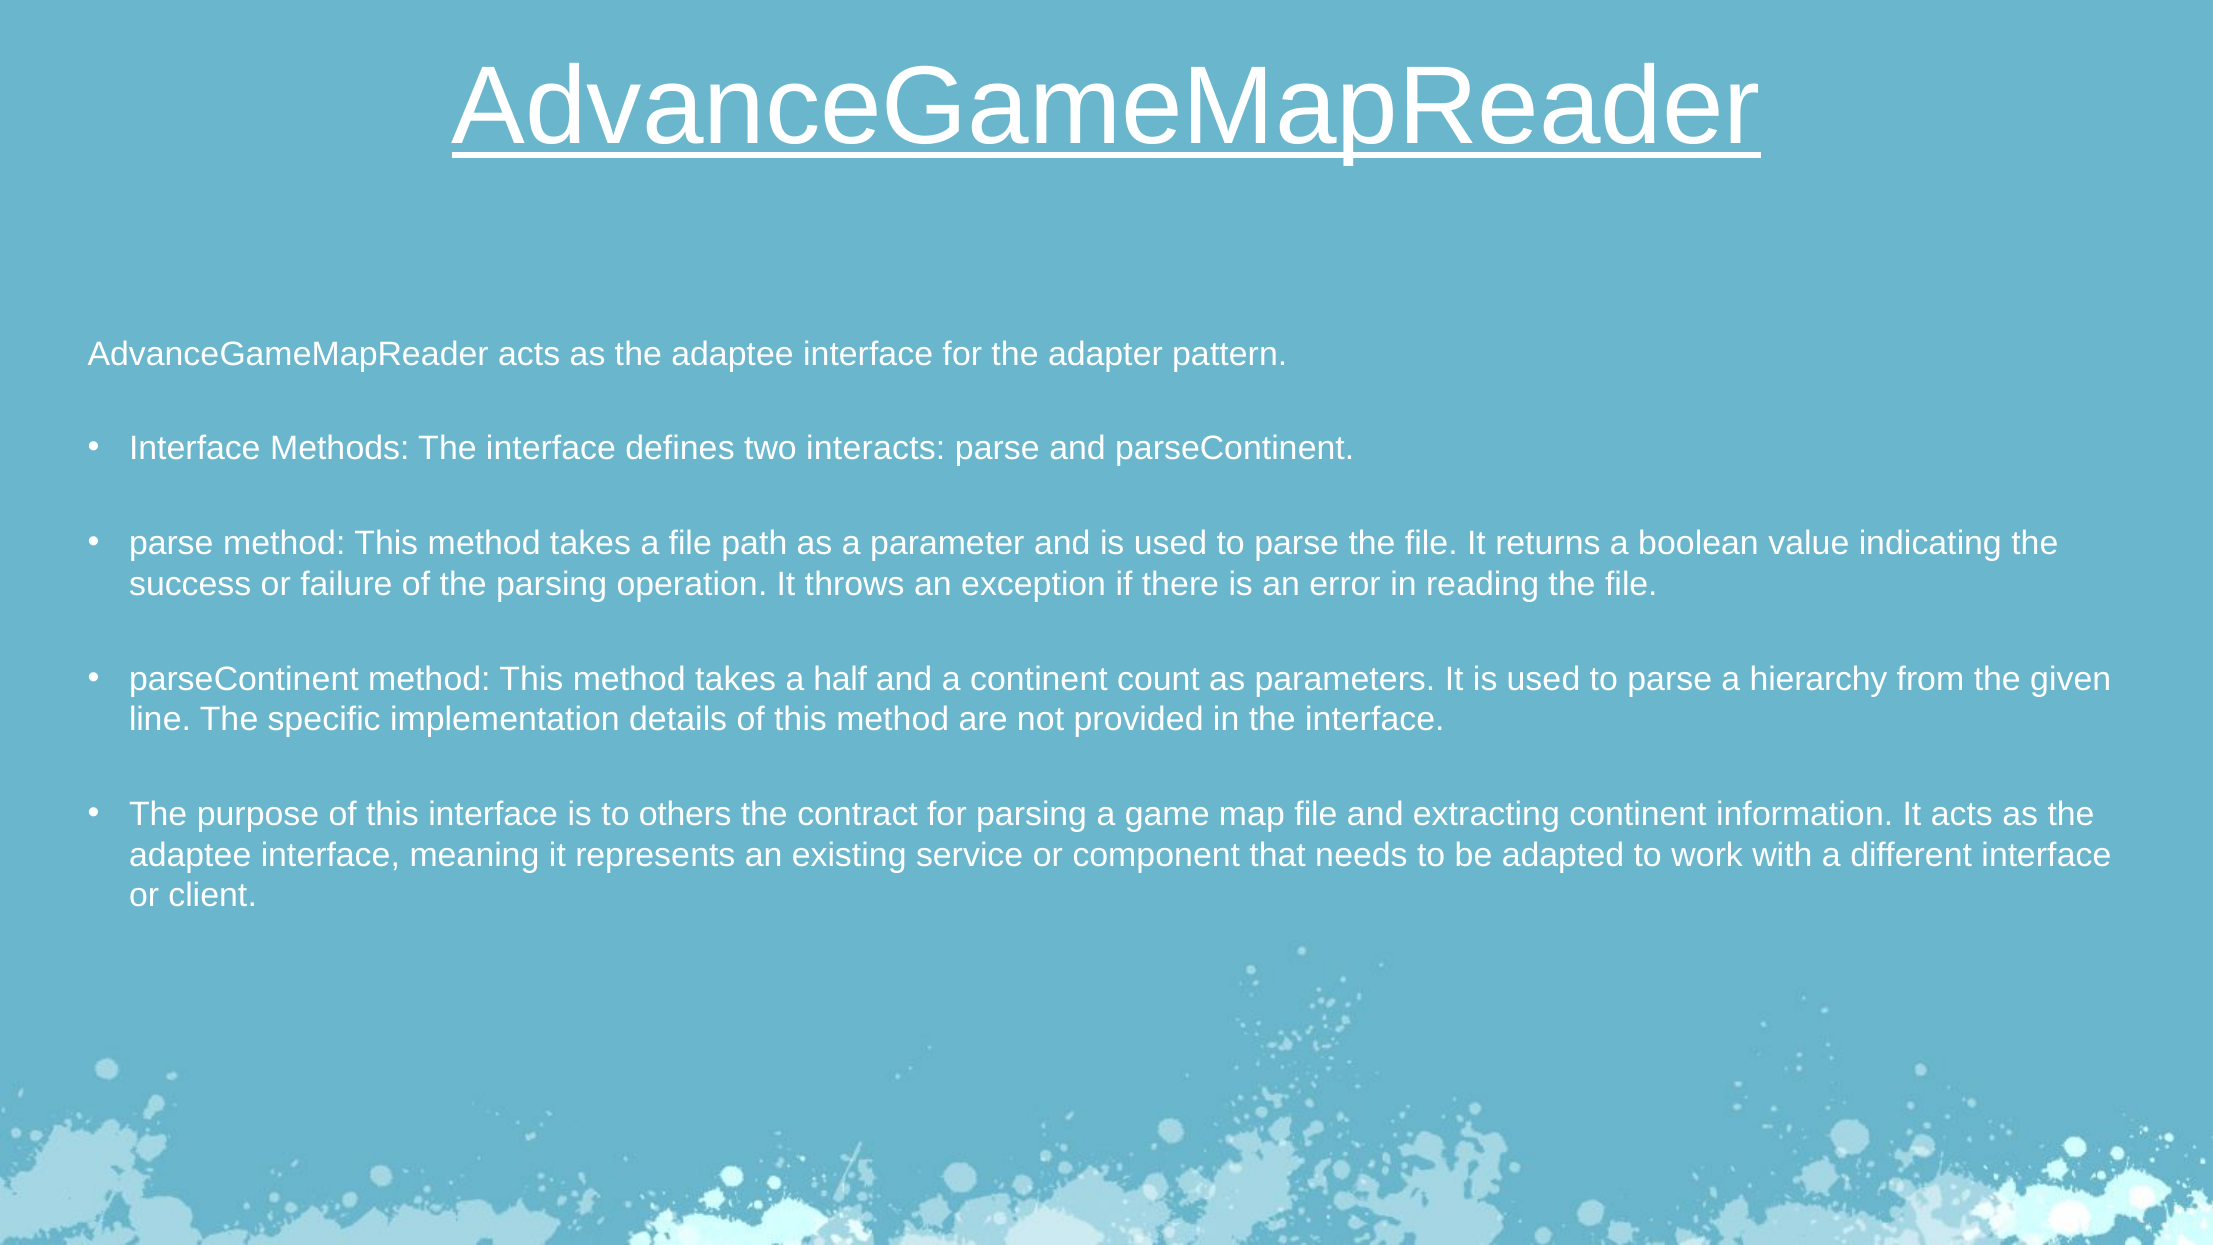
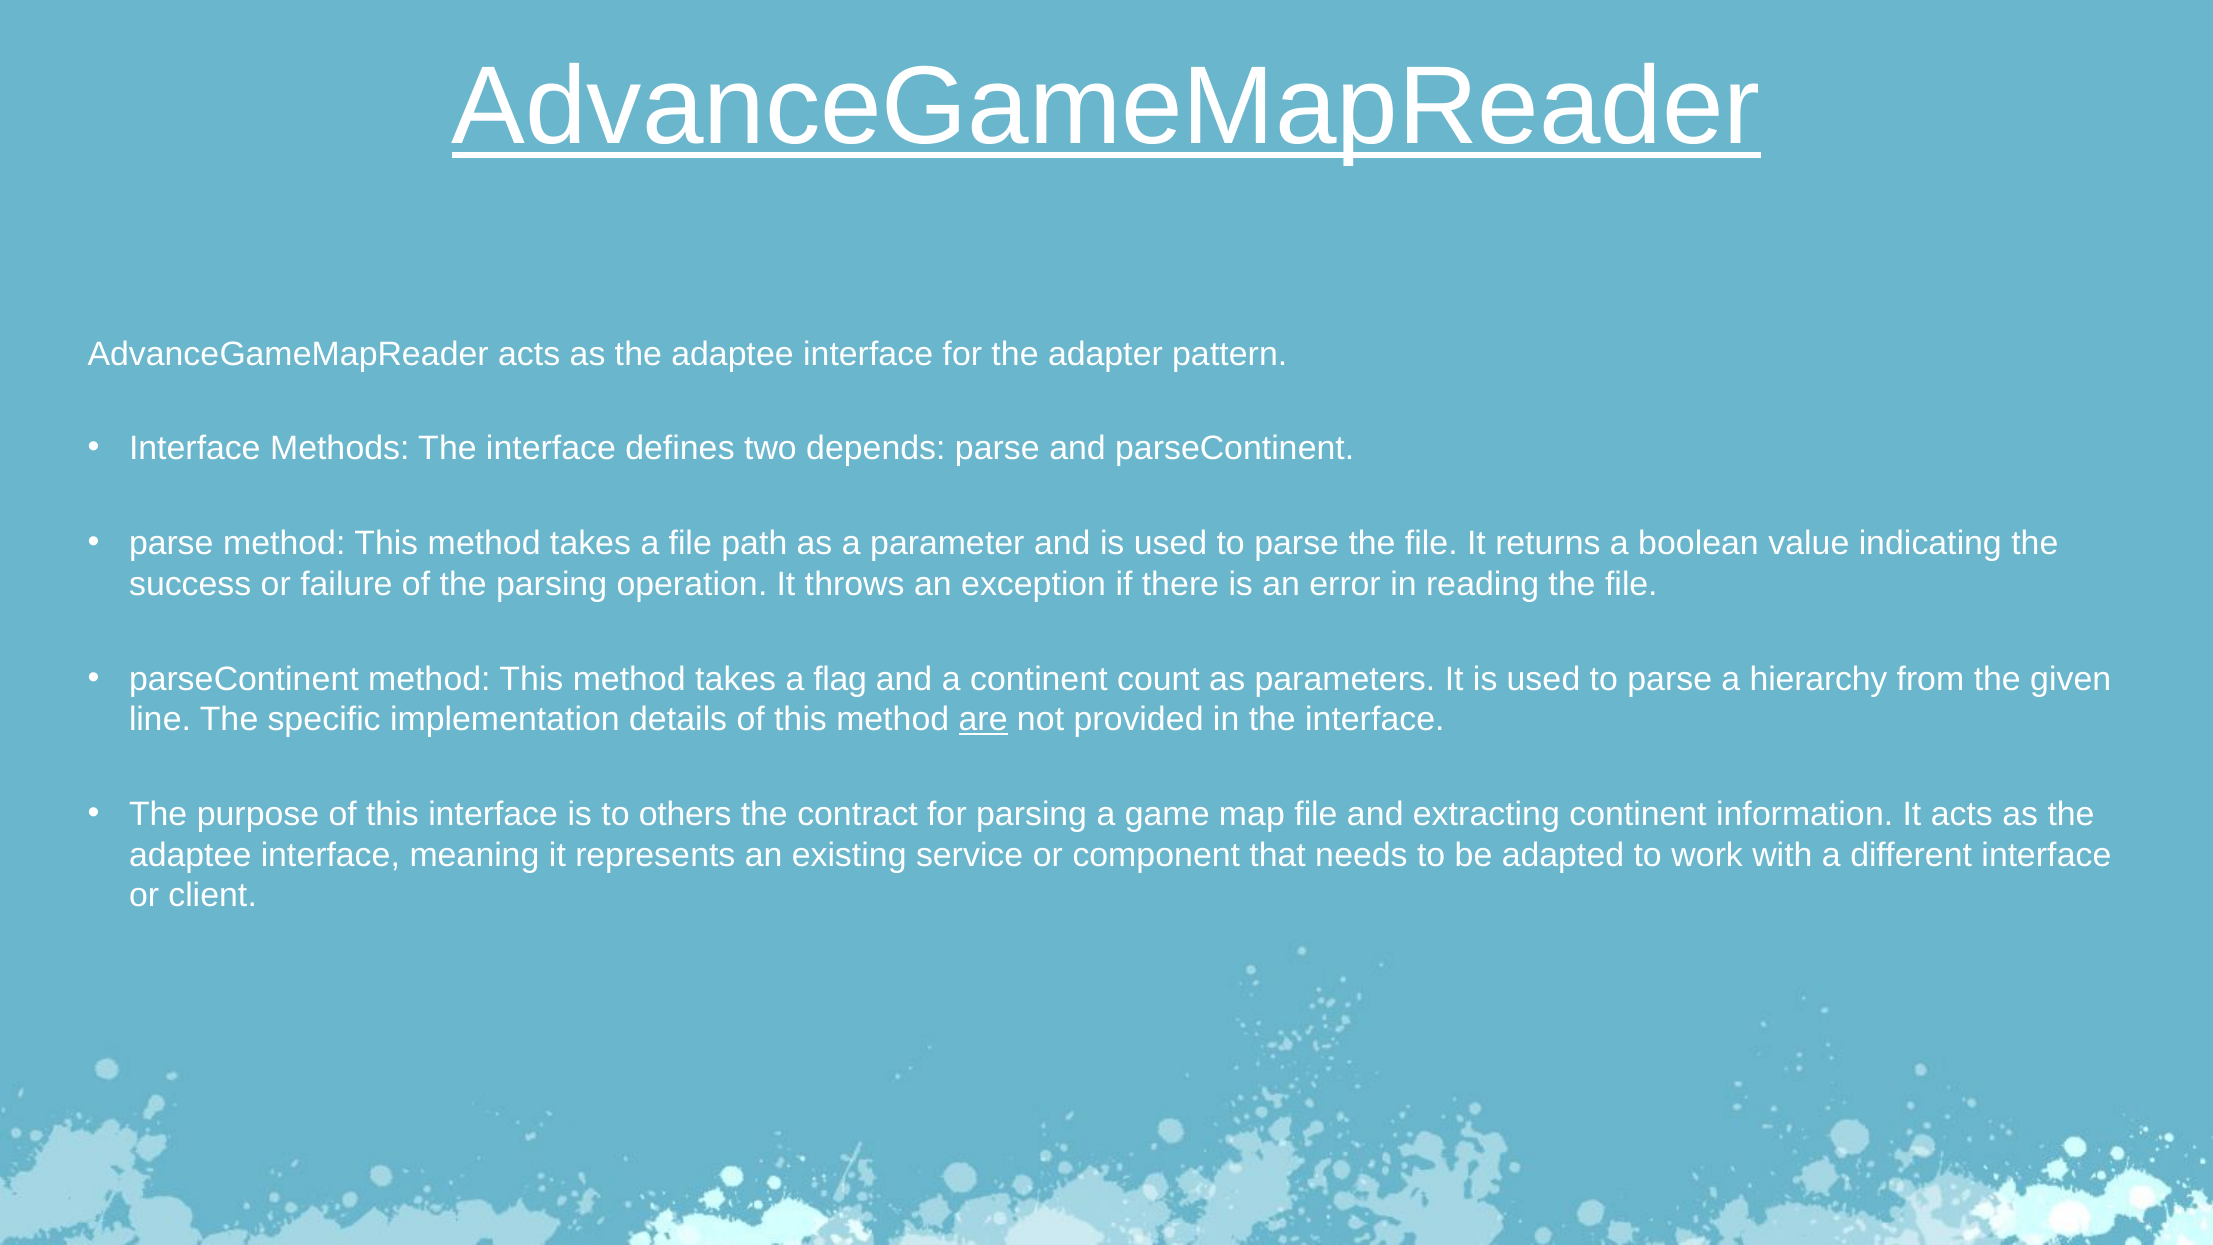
interacts: interacts -> depends (876, 449)
half: half -> flag (840, 679)
are underline: none -> present (983, 719)
